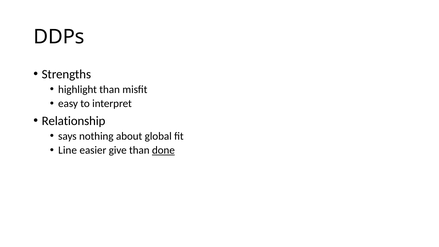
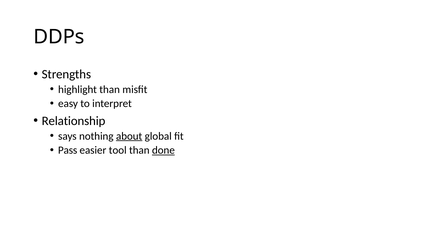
about underline: none -> present (129, 136)
Line: Line -> Pass (68, 150)
give: give -> tool (118, 150)
